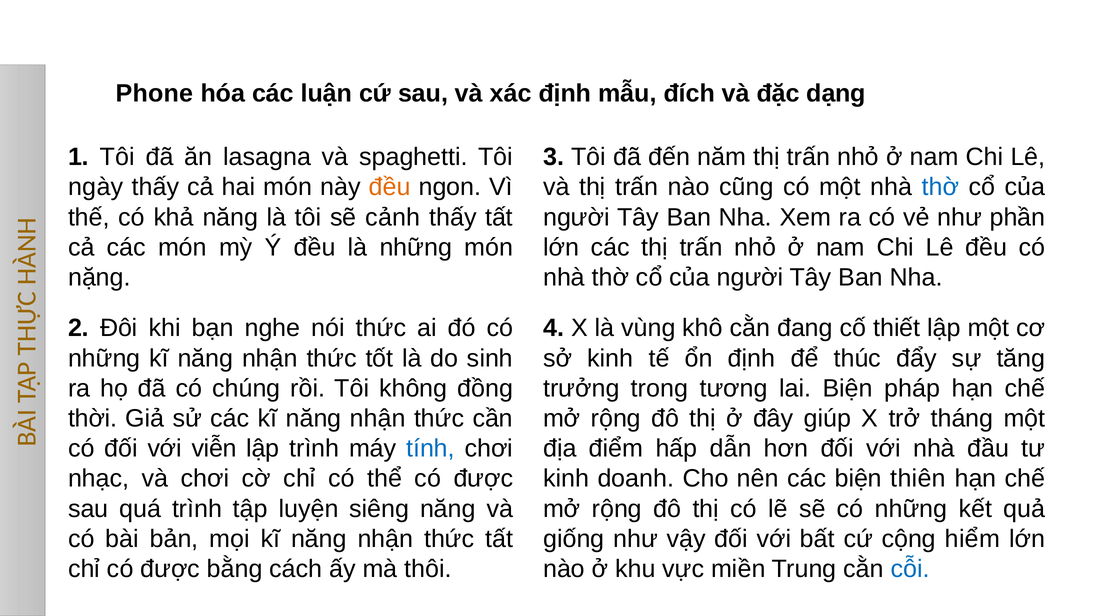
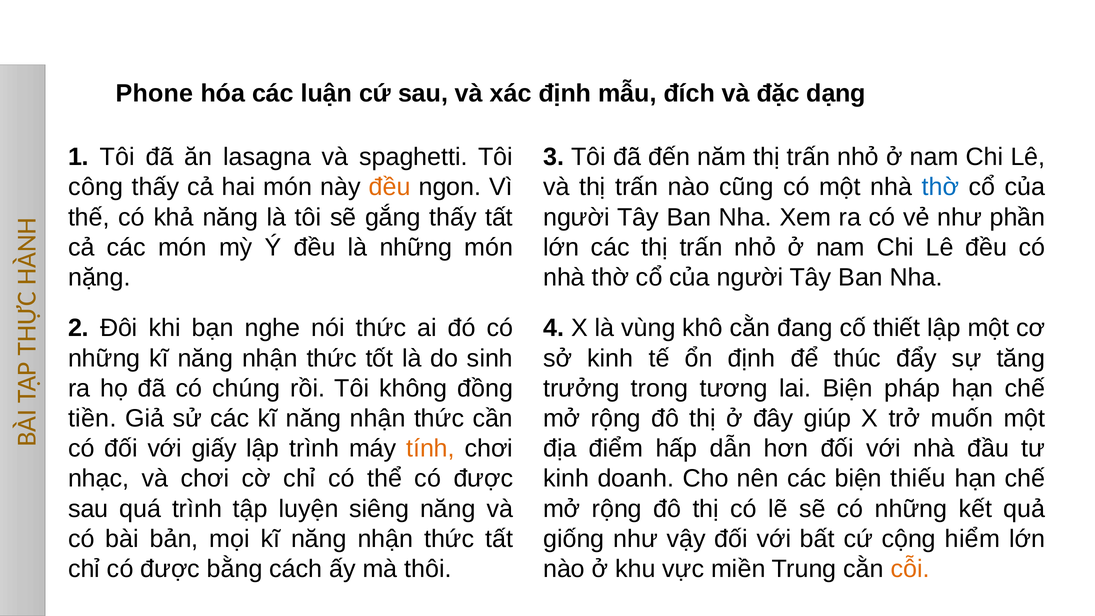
ngày: ngày -> công (96, 187)
cảnh: cảnh -> gắng (393, 217)
thời: thời -> tiền (92, 418)
tháng: tháng -> muốn (962, 418)
viễn: viễn -> giấy (214, 449)
tính colour: blue -> orange (431, 449)
thiên: thiên -> thiếu (918, 479)
cỗi colour: blue -> orange (910, 569)
